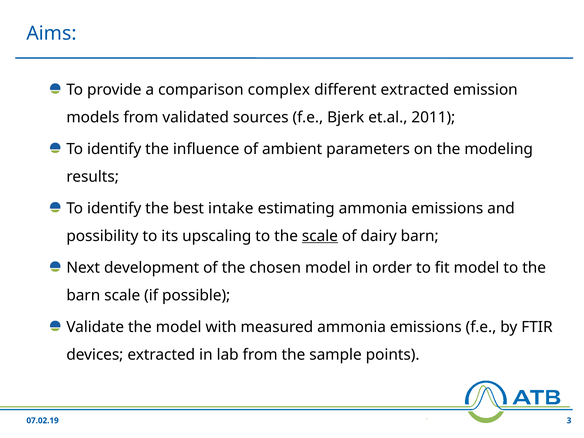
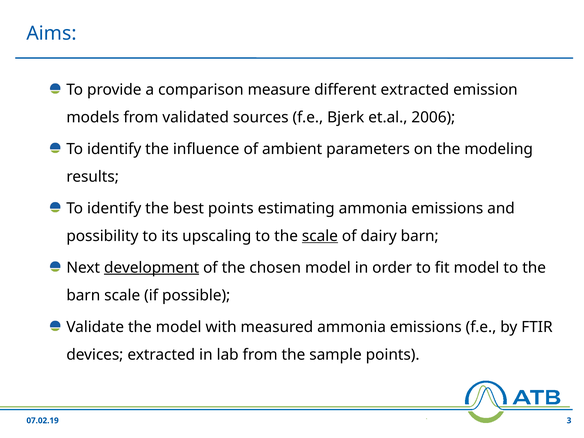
complex: complex -> measure (279, 90)
2011: 2011 -> 2006 (433, 117)
best intake: intake -> points (231, 208)
development underline: none -> present (152, 268)
